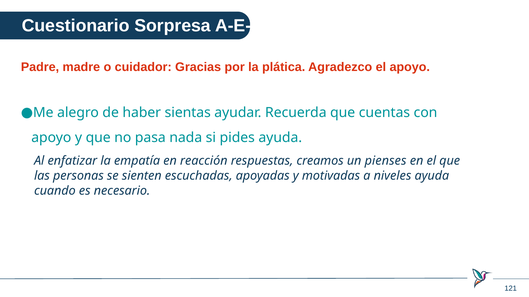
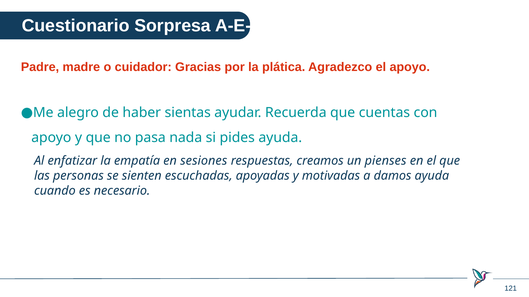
reacción: reacción -> sesiones (204, 161)
niveles: niveles -> damos (393, 176)
